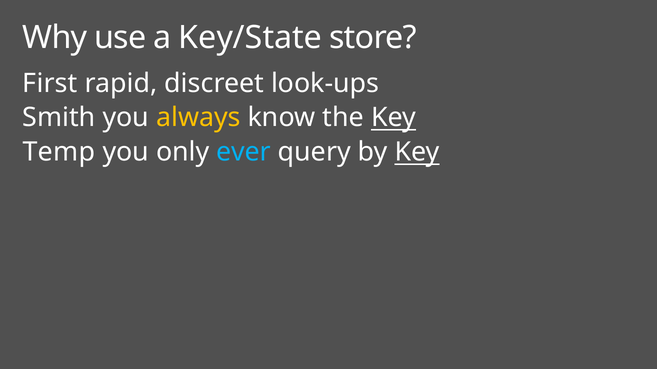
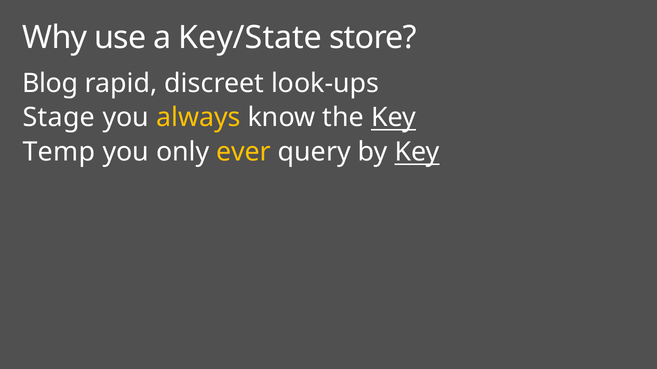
First: First -> Blog (50, 83)
Smith: Smith -> Stage (59, 118)
ever colour: light blue -> yellow (244, 152)
